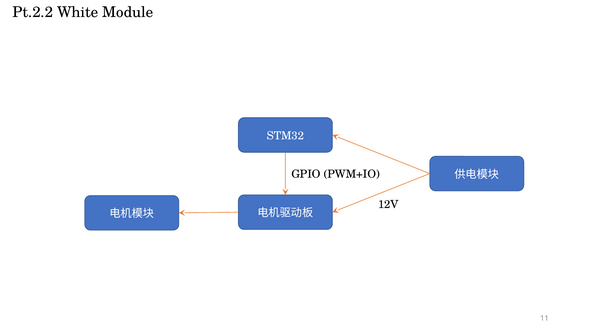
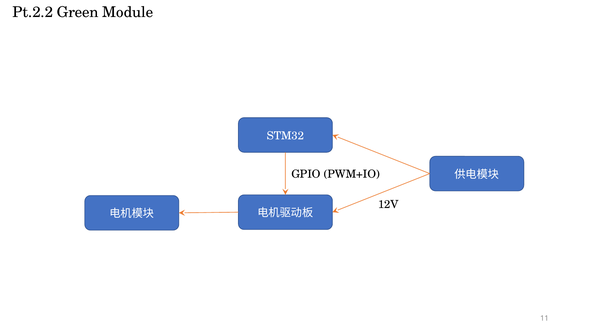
White: White -> Green (78, 12)
